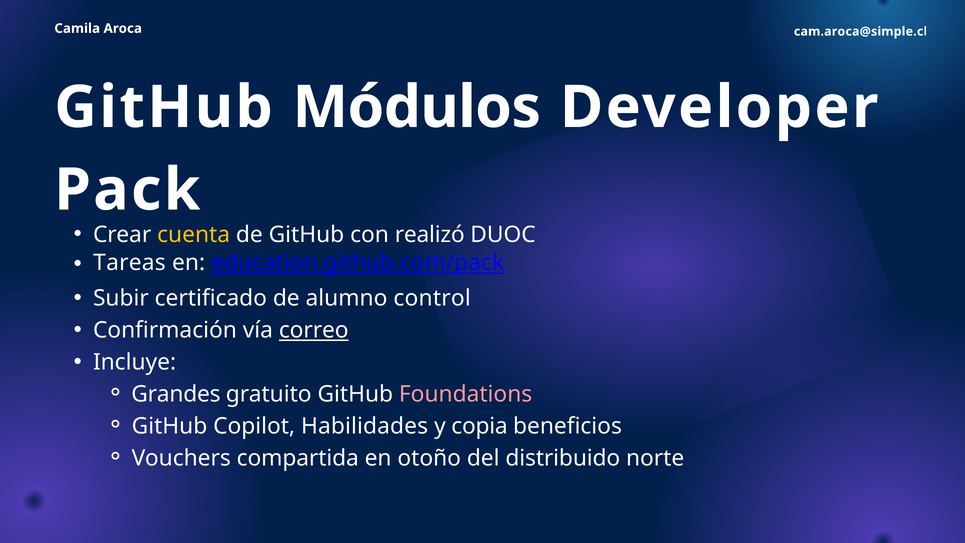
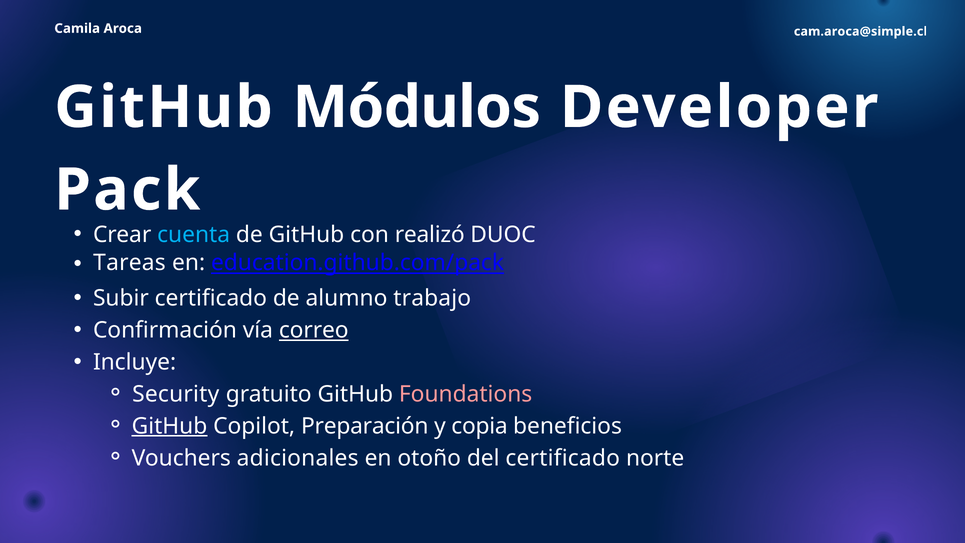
cuenta colour: yellow -> light blue (194, 235)
control: control -> trabajo (432, 298)
Grandes: Grandes -> Security (176, 394)
GitHub underline: none -> present (170, 426)
Habilidades: Habilidades -> Preparación (365, 426)
compartida: compartida -> adicionales (298, 458)
del distribuido: distribuido -> certificado (563, 458)
